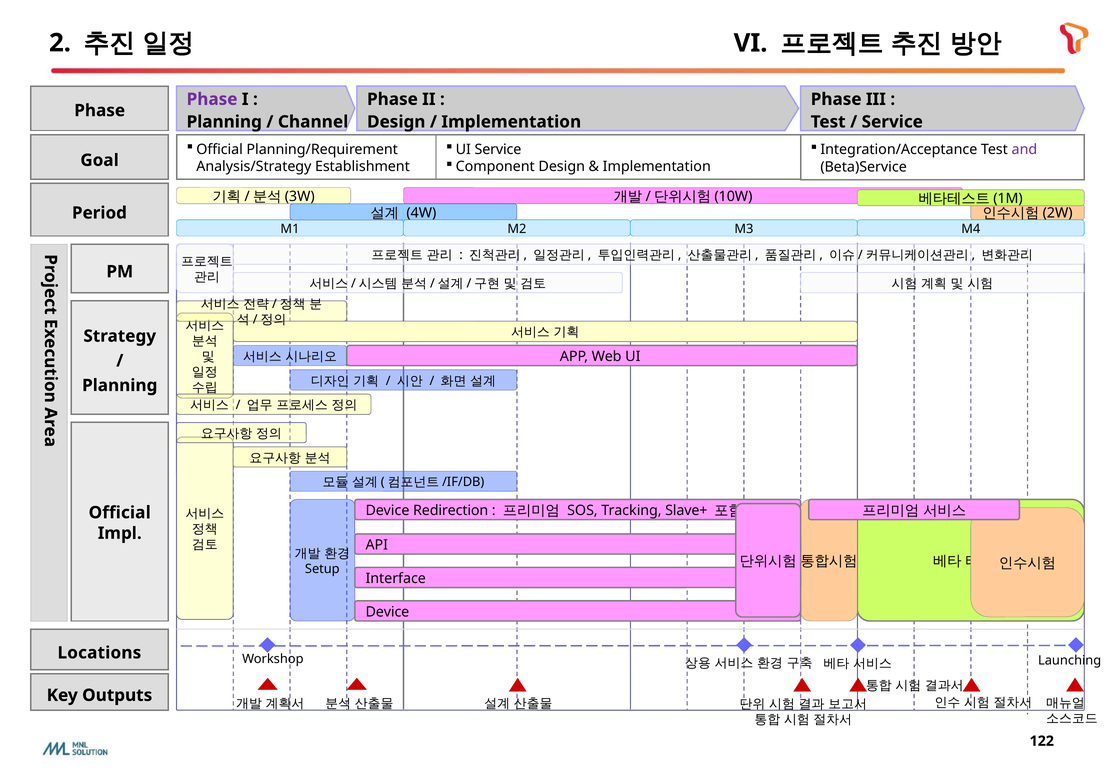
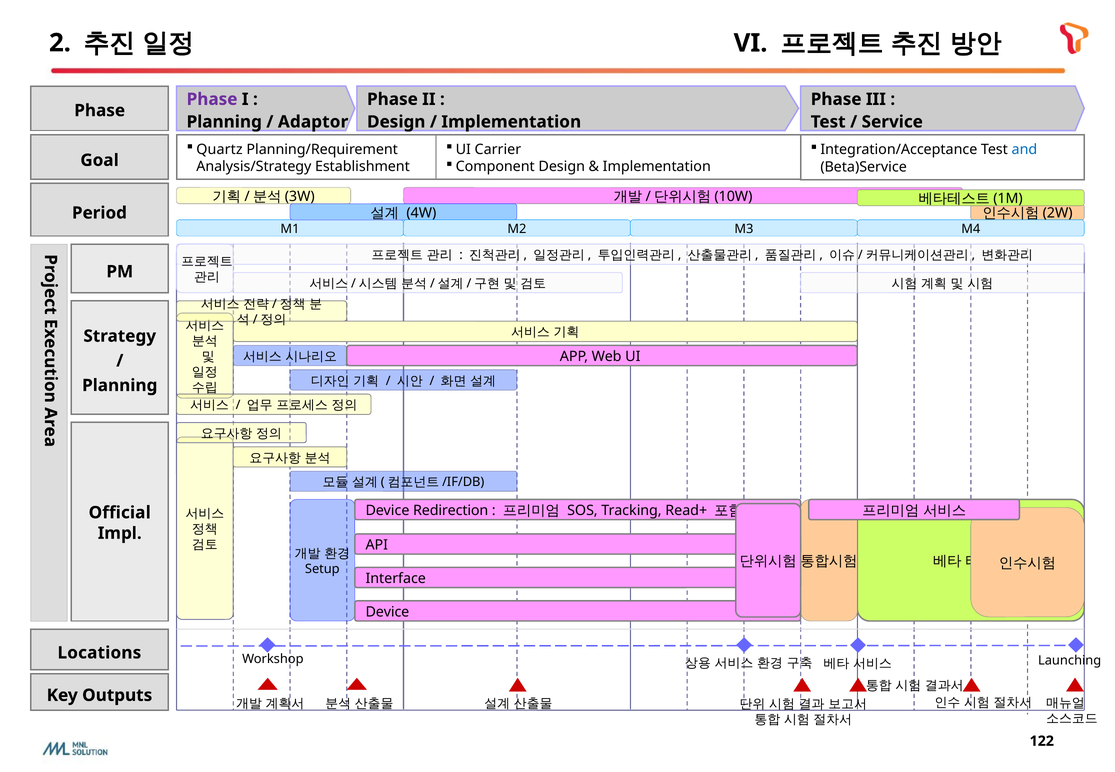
Channel: Channel -> Adaptor (313, 122)
Official: Official -> Quartz (220, 149)
UI Service: Service -> Carrier (498, 149)
and colour: purple -> blue (1024, 150)
Slave+: Slave+ -> Read+ (686, 510)
